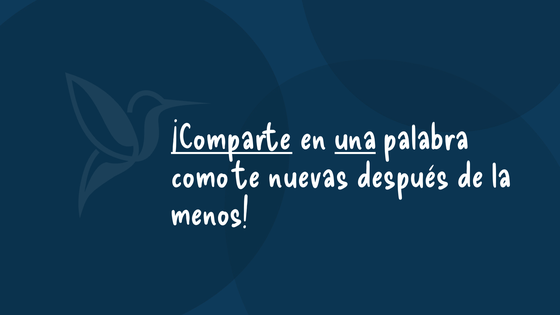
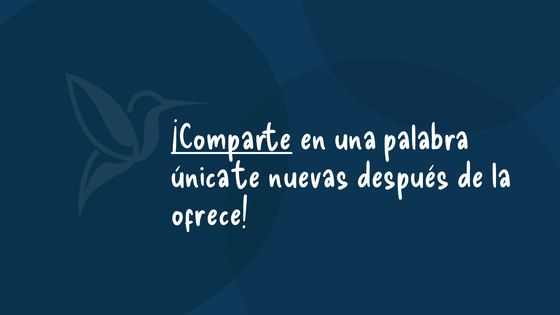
una underline: present -> none (355, 138)
como: como -> única (200, 176)
menos: menos -> ofrece (210, 214)
